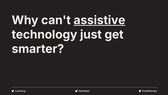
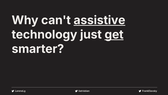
get underline: none -> present (114, 34)
